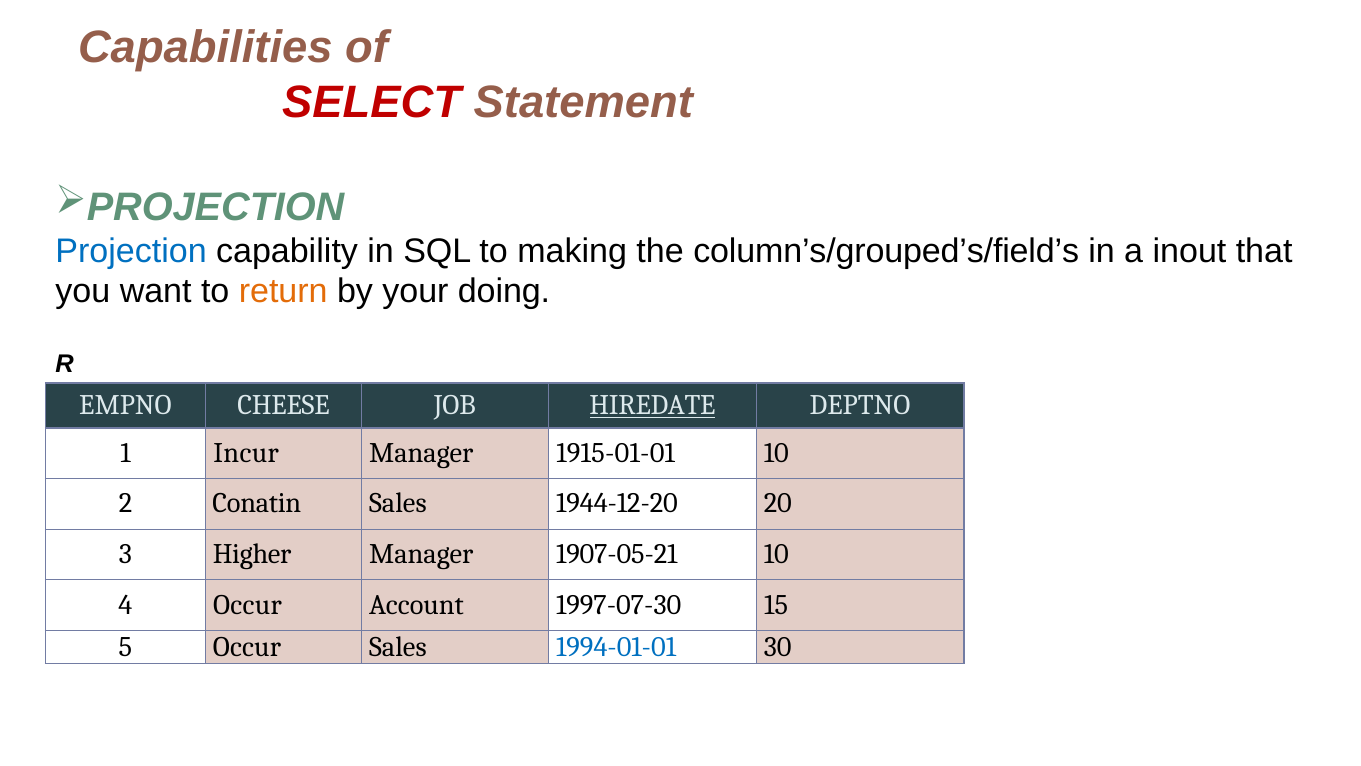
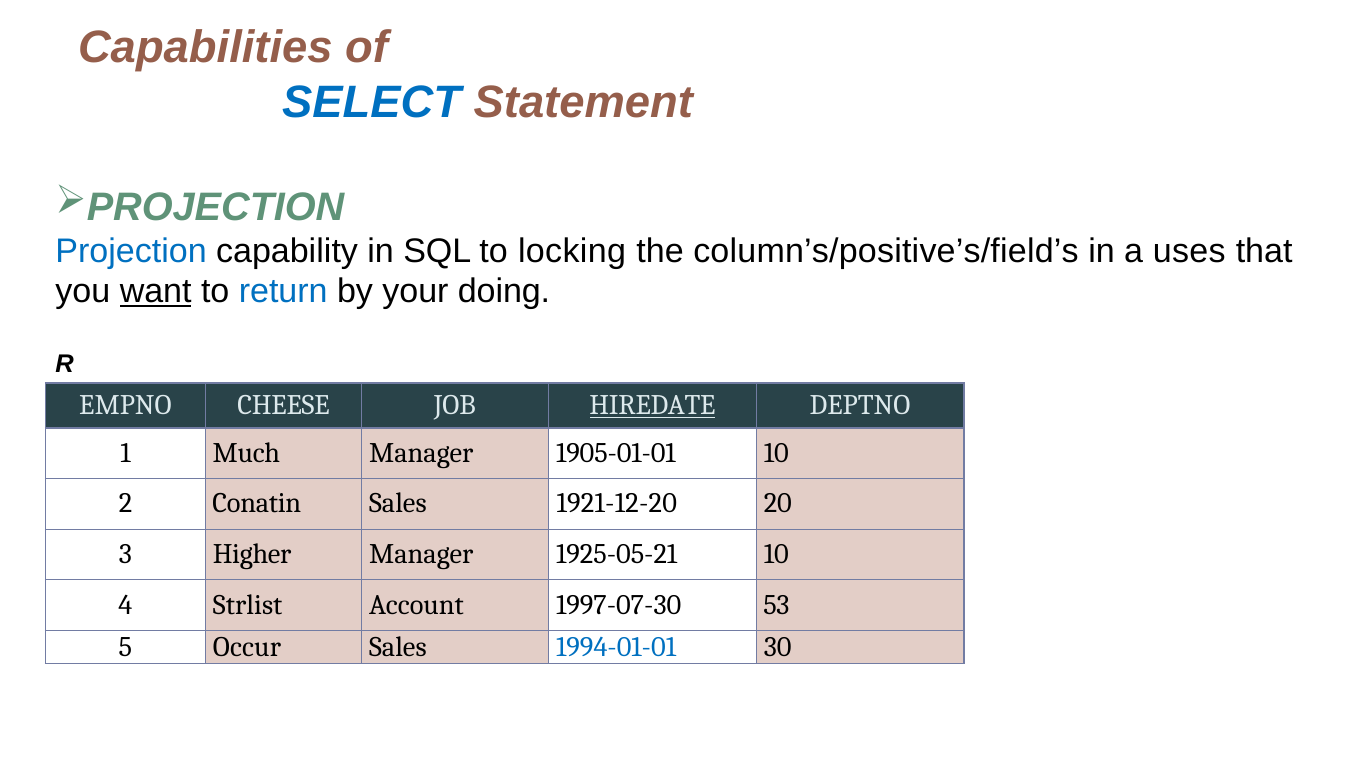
SELECT colour: red -> blue (372, 102)
making: making -> locking (572, 251)
column’s/grouped’s/field’s: column’s/grouped’s/field’s -> column’s/positive’s/field’s (886, 251)
inout: inout -> uses (1189, 251)
want underline: none -> present (156, 292)
return colour: orange -> blue (283, 292)
Incur: Incur -> Much (246, 453)
1915-01-01: 1915-01-01 -> 1905-01-01 (616, 453)
1944-12-20: 1944-12-20 -> 1921-12-20 (617, 503)
1907-05-21: 1907-05-21 -> 1925-05-21 (617, 554)
4 Occur: Occur -> Strlist (248, 604)
15: 15 -> 53 (776, 604)
